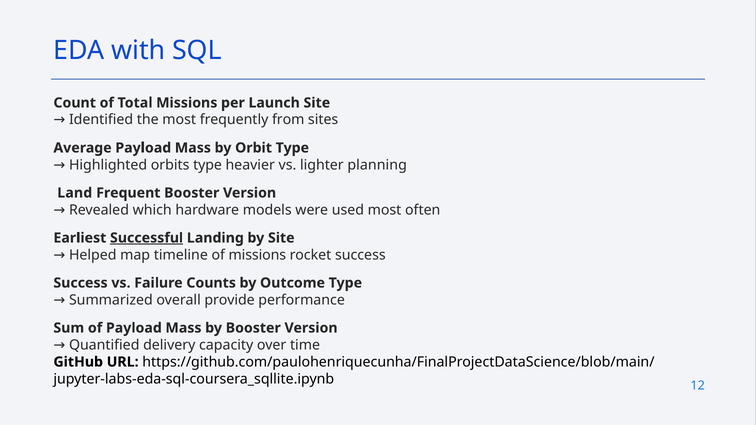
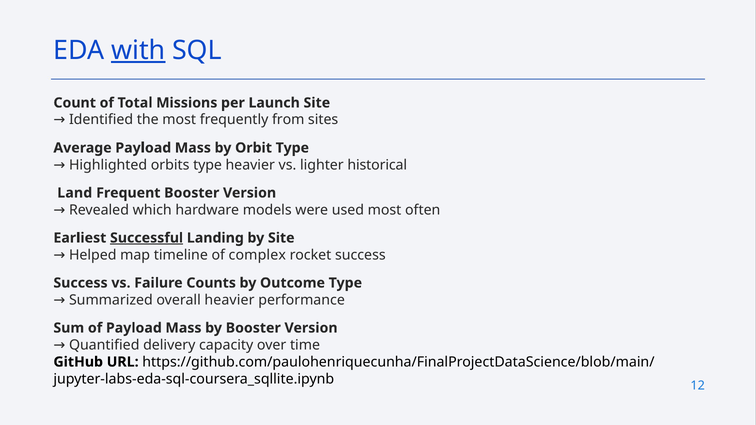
with underline: none -> present (138, 51)
planning: planning -> historical (377, 165)
of missions: missions -> complex (257, 255)
overall provide: provide -> heavier (229, 300)
